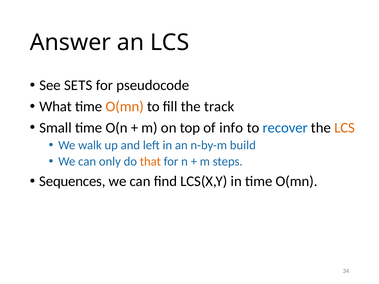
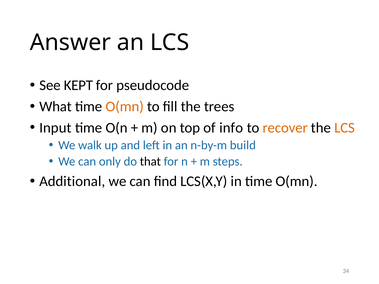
SETS: SETS -> KEPT (78, 85)
track: track -> trees (219, 107)
Small: Small -> Input (55, 128)
recover colour: blue -> orange (285, 128)
that colour: orange -> black (150, 162)
Sequences: Sequences -> Additional (72, 182)
